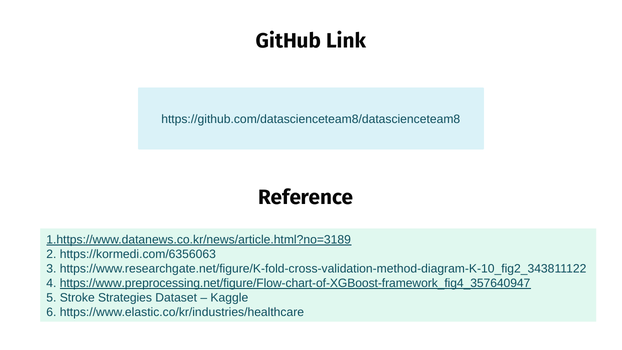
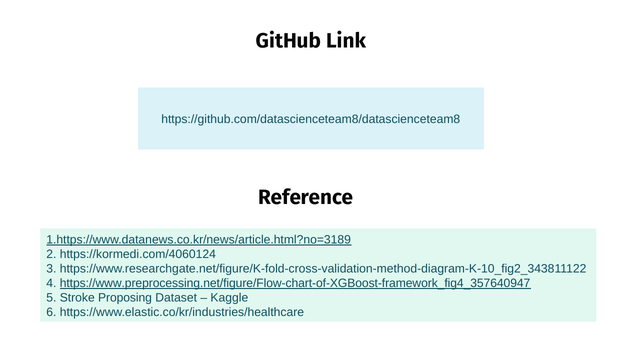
https://kormedi.com/6356063: https://kormedi.com/6356063 -> https://kormedi.com/4060124 (138, 254)
Strategies: Strategies -> Proposing (125, 298)
